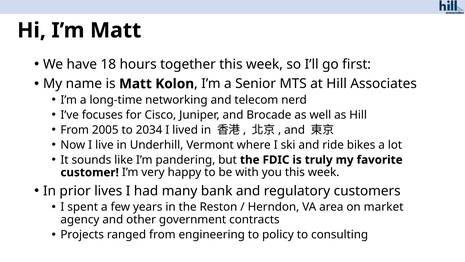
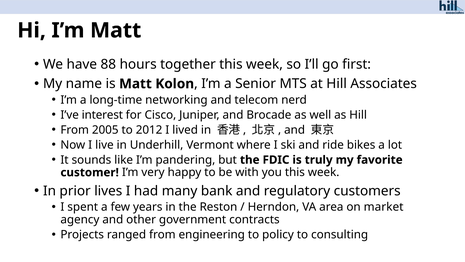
18: 18 -> 88 (108, 64)
focuses: focuses -> interest (102, 115)
2034: 2034 -> 2012 (149, 130)
